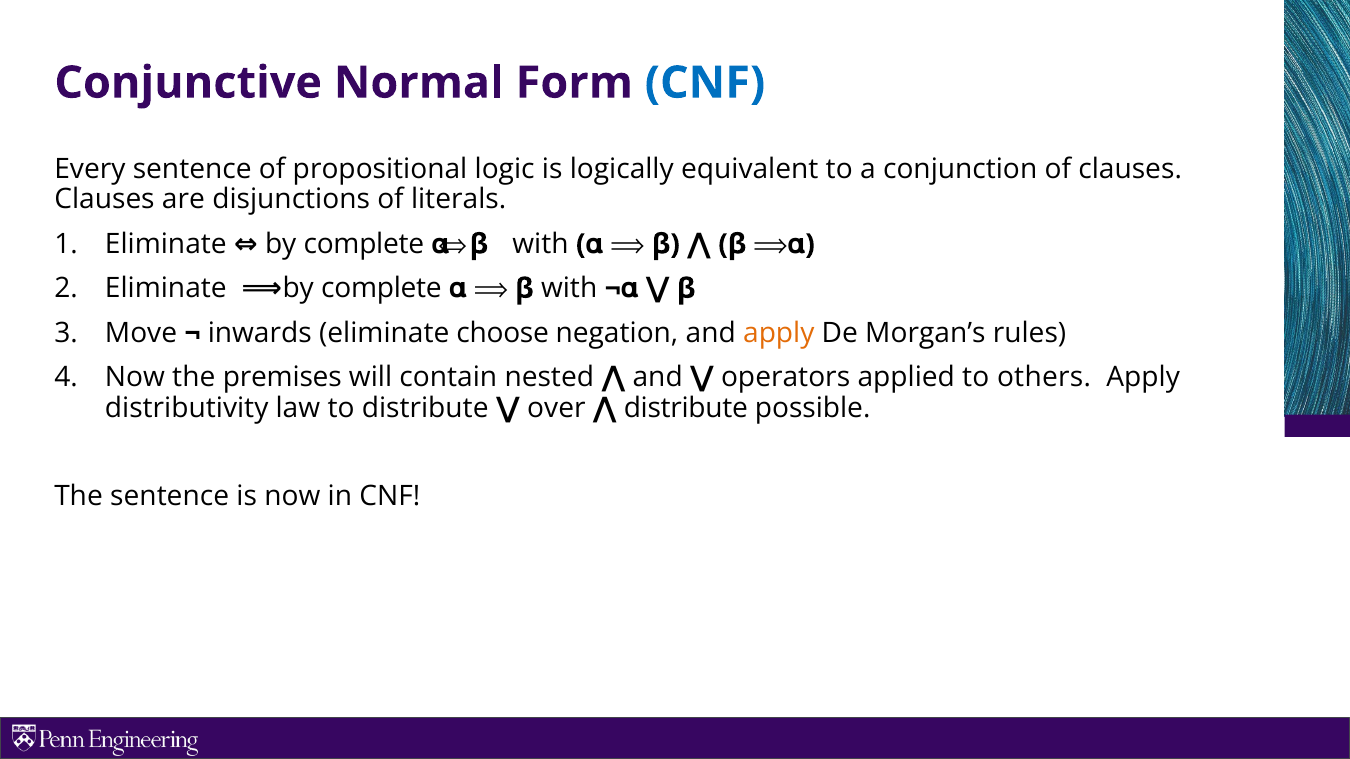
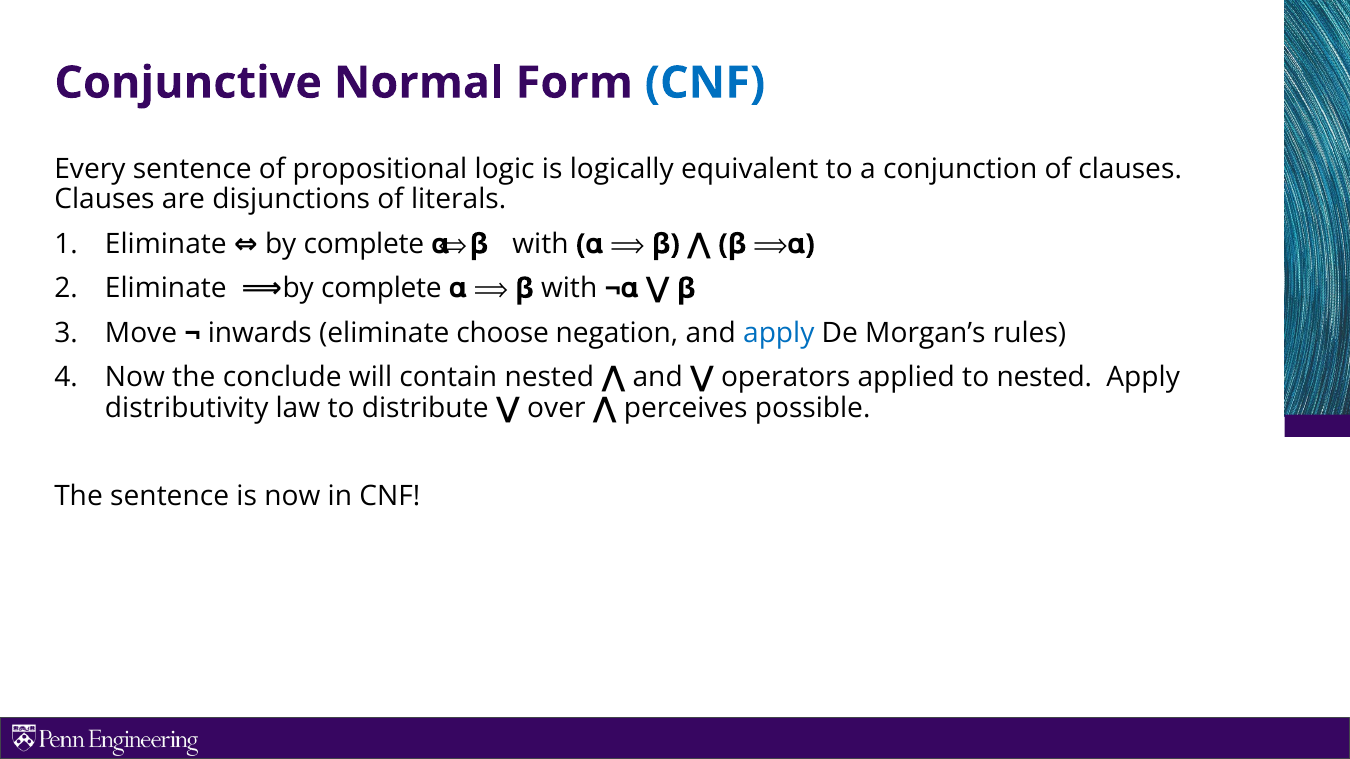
apply colour: orange -> blue (779, 333)
premises: premises -> conclude (282, 378)
to others: others -> nested (1044, 378)
distribute: distribute -> perceives (686, 408)
